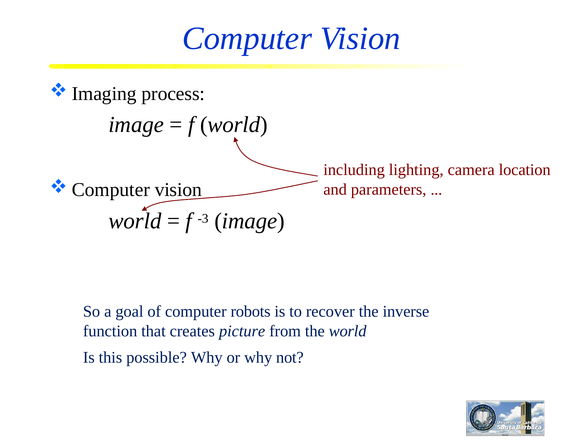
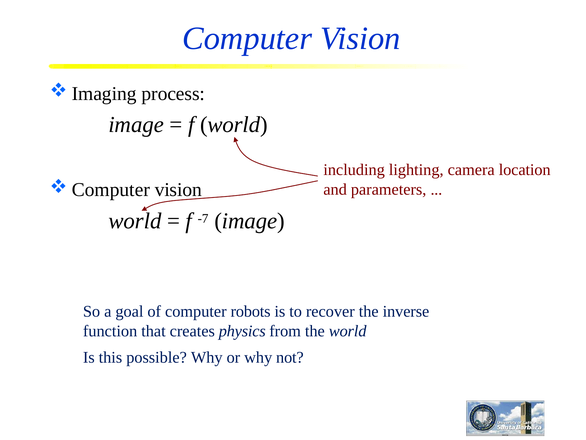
-3: -3 -> -7 (203, 218)
picture: picture -> physics (242, 331)
